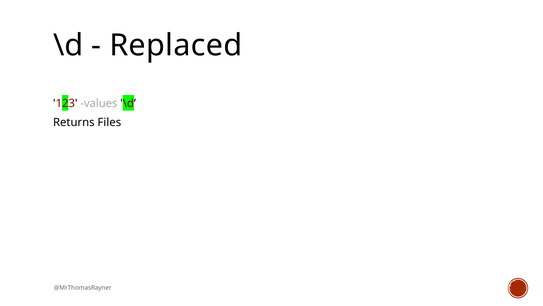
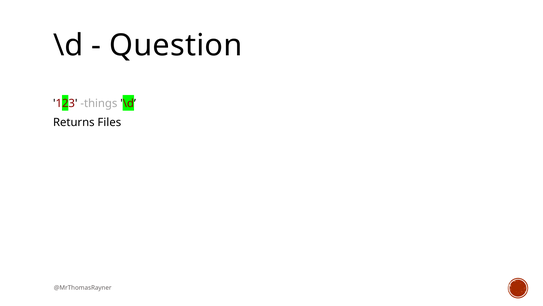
Replaced: Replaced -> Question (176, 45)
values: values -> things (99, 103)
